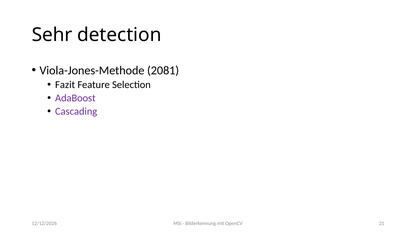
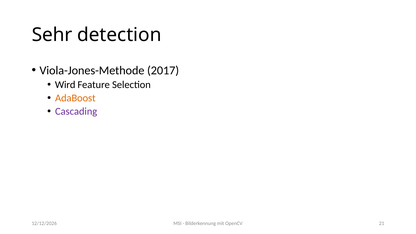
2081: 2081 -> 2017 (163, 70)
Fazit: Fazit -> Wird (65, 85)
AdaBoost colour: purple -> orange (75, 98)
